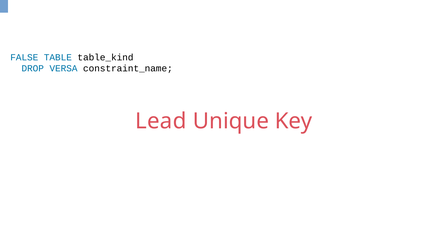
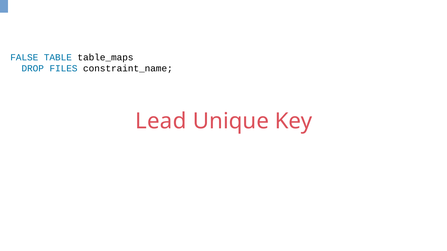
table_kind: table_kind -> table_maps (105, 58)
VERSA: VERSA -> FILES (63, 69)
